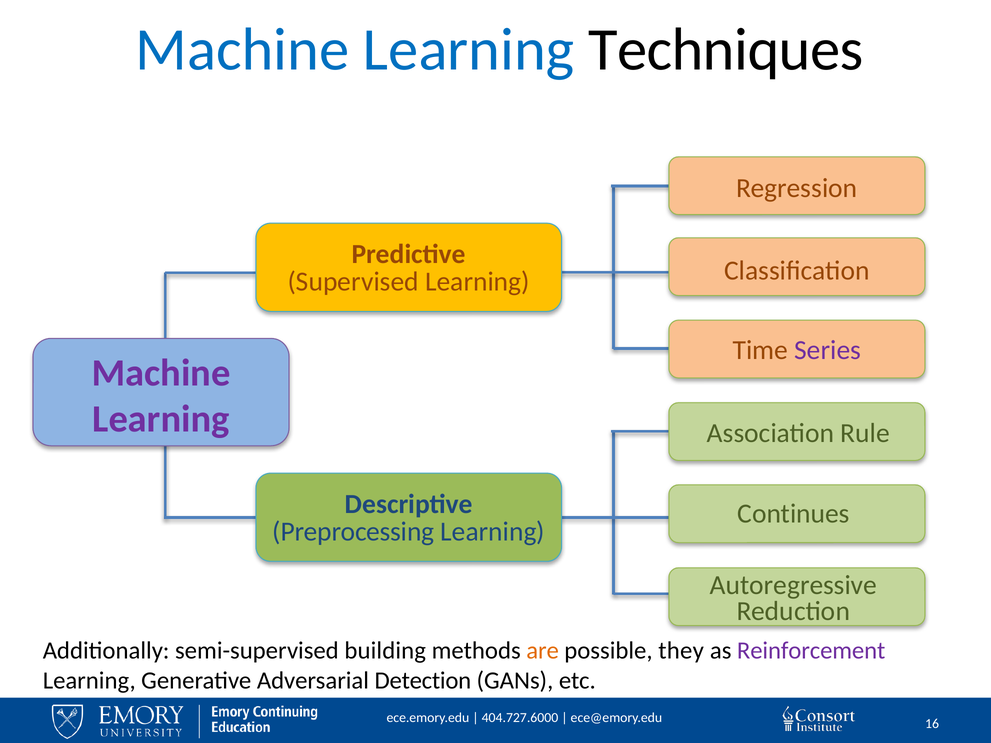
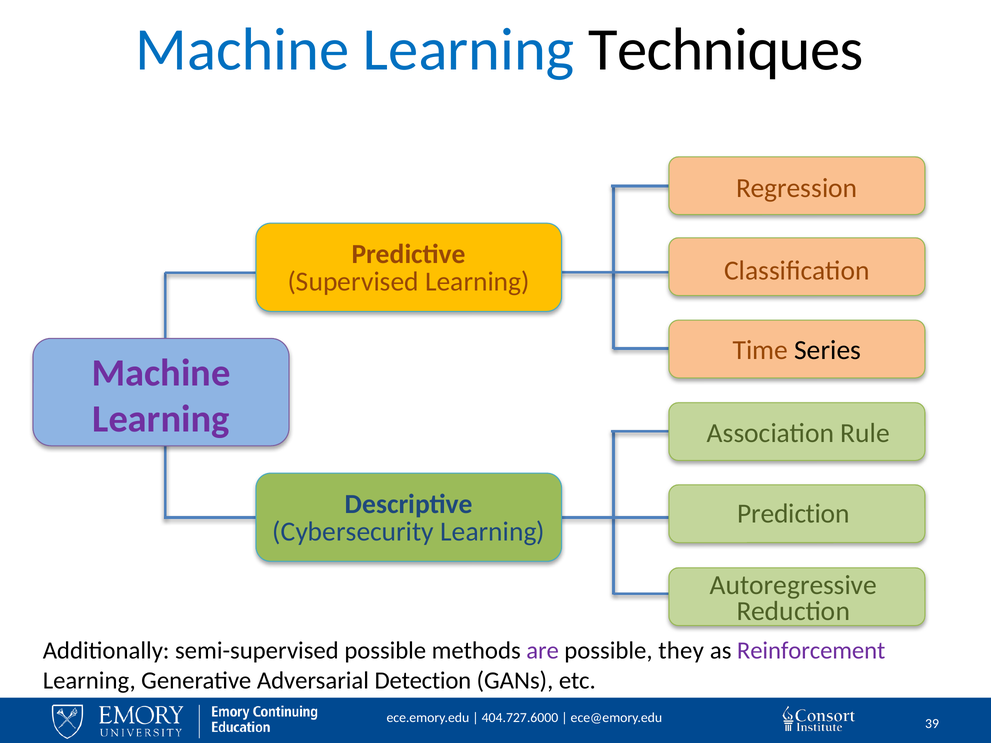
Series colour: purple -> black (828, 350)
Continues: Continues -> Prediction (794, 514)
Preprocessing: Preprocessing -> Cybersecurity (353, 532)
semi-supervised building: building -> possible (385, 651)
are colour: orange -> purple (543, 651)
16: 16 -> 39 (932, 724)
